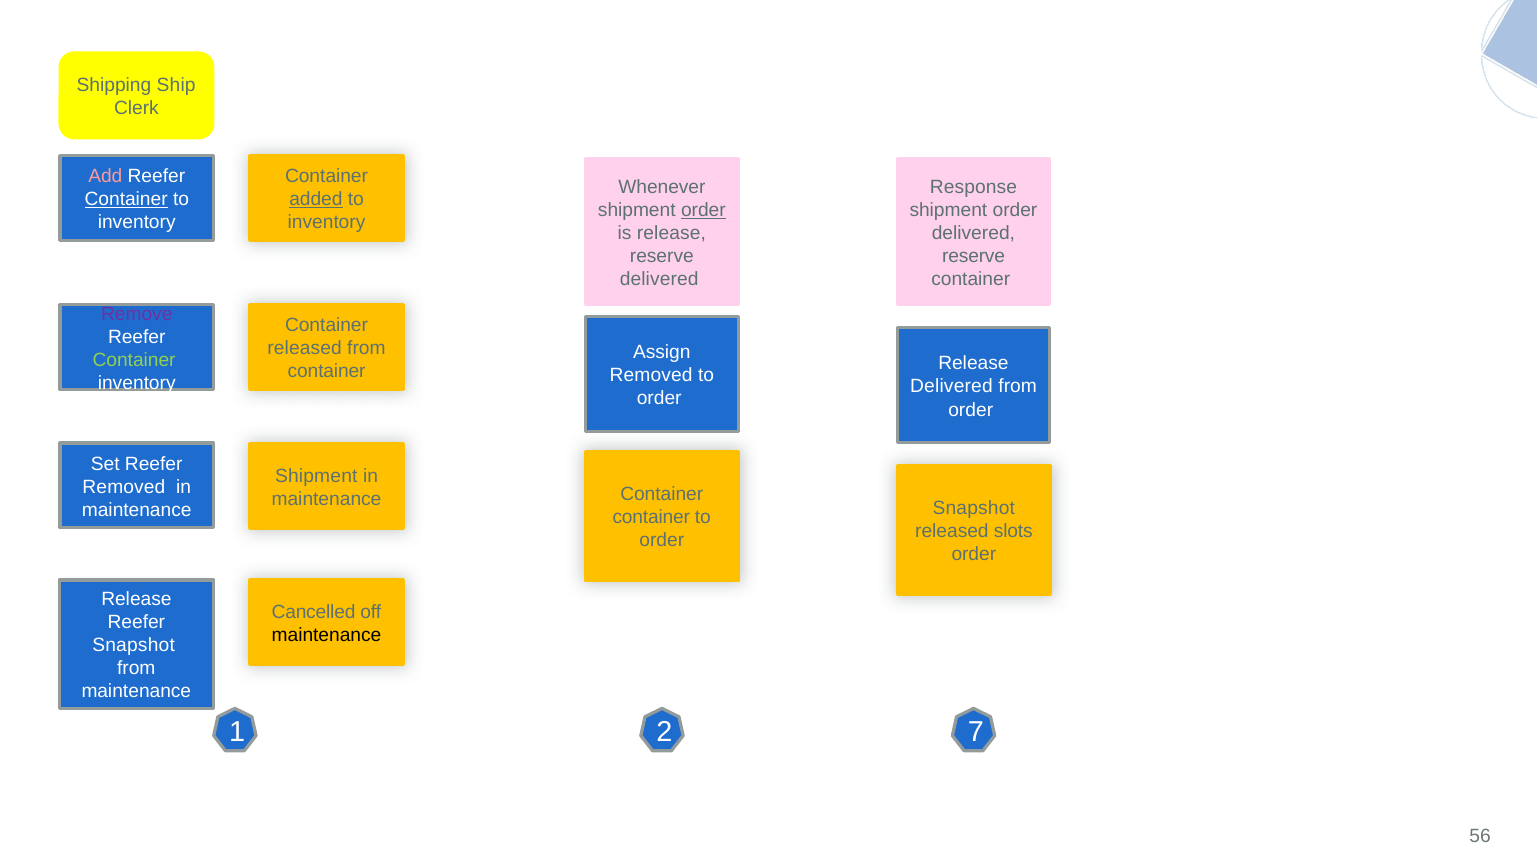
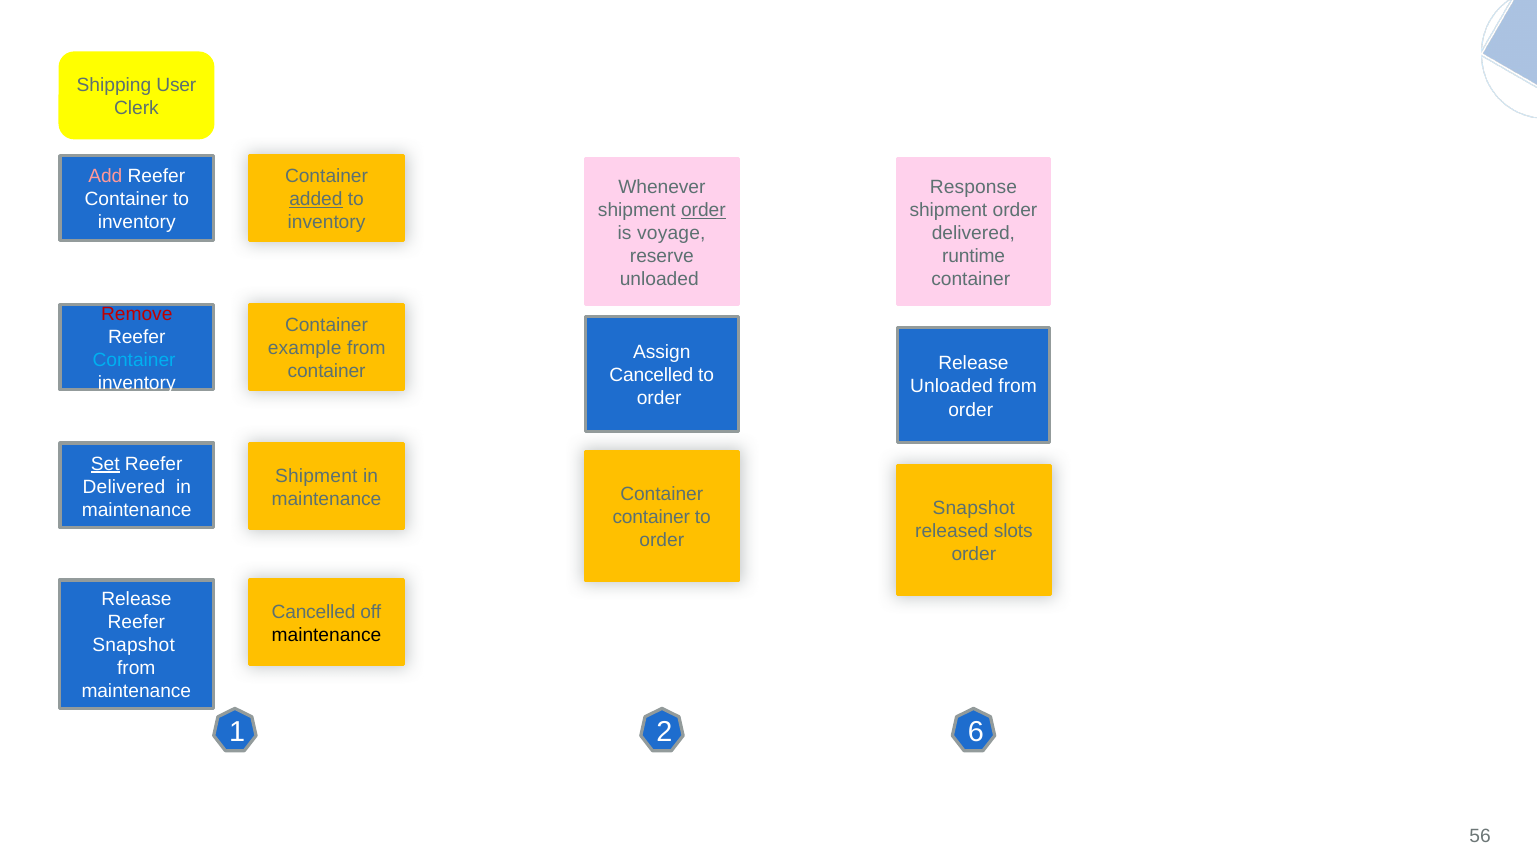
Ship: Ship -> User (176, 85)
Container underline: present -> none (126, 199)
is release: release -> voyage (671, 233)
reserve: reserve -> runtime (974, 256)
delivered: delivered -> unloaded (659, 279)
Remove colour: purple -> red (137, 314)
released: released -> example (305, 349)
Container colour: light green -> light blue (134, 360)
Removed: Removed -> Cancelled (651, 376)
Delivered: Delivered -> Unloaded (952, 387)
Set underline: none -> present (105, 464)
Removed: Removed -> Delivered (124, 487)
7: 7 -> 6 (976, 732)
